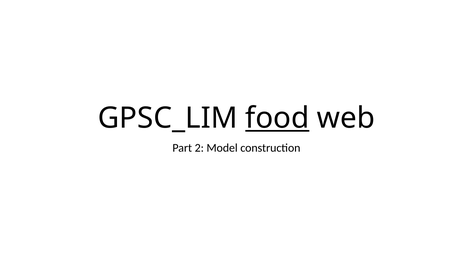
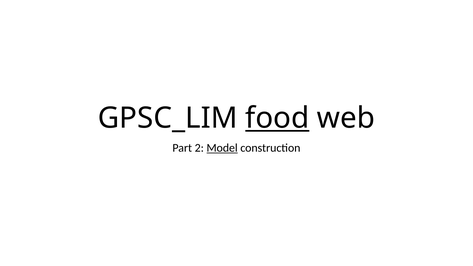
Model underline: none -> present (222, 148)
